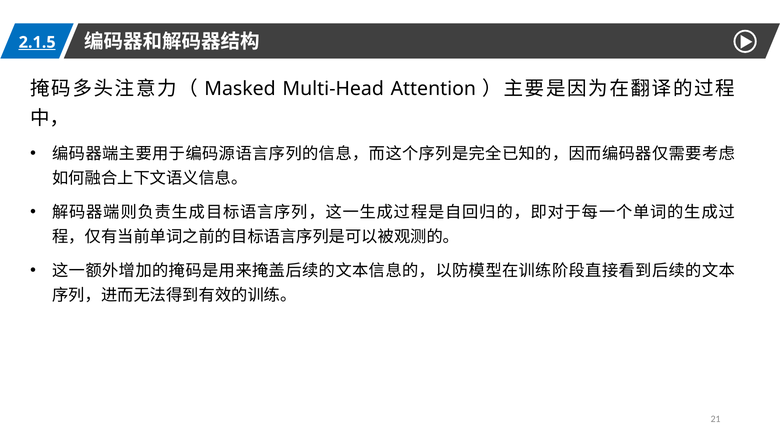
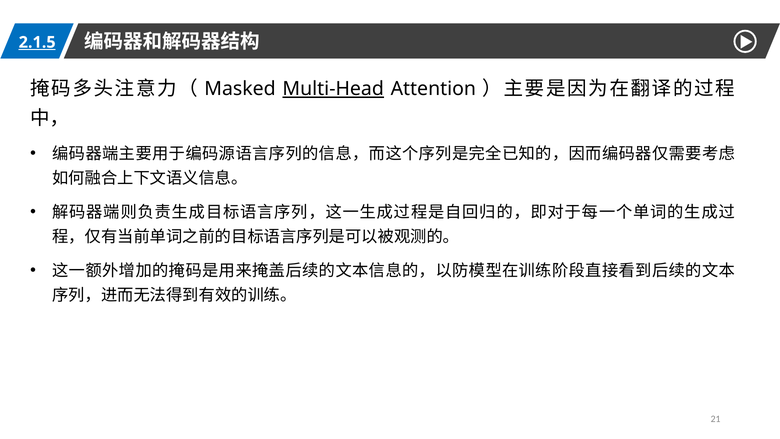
Multi-Head underline: none -> present (333, 89)
